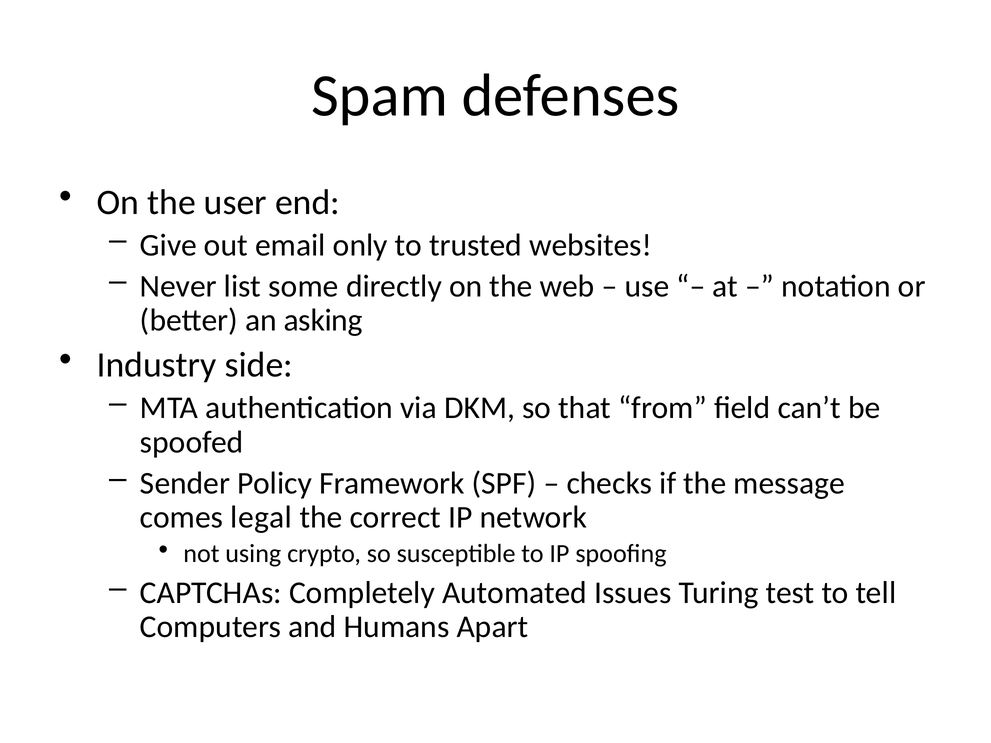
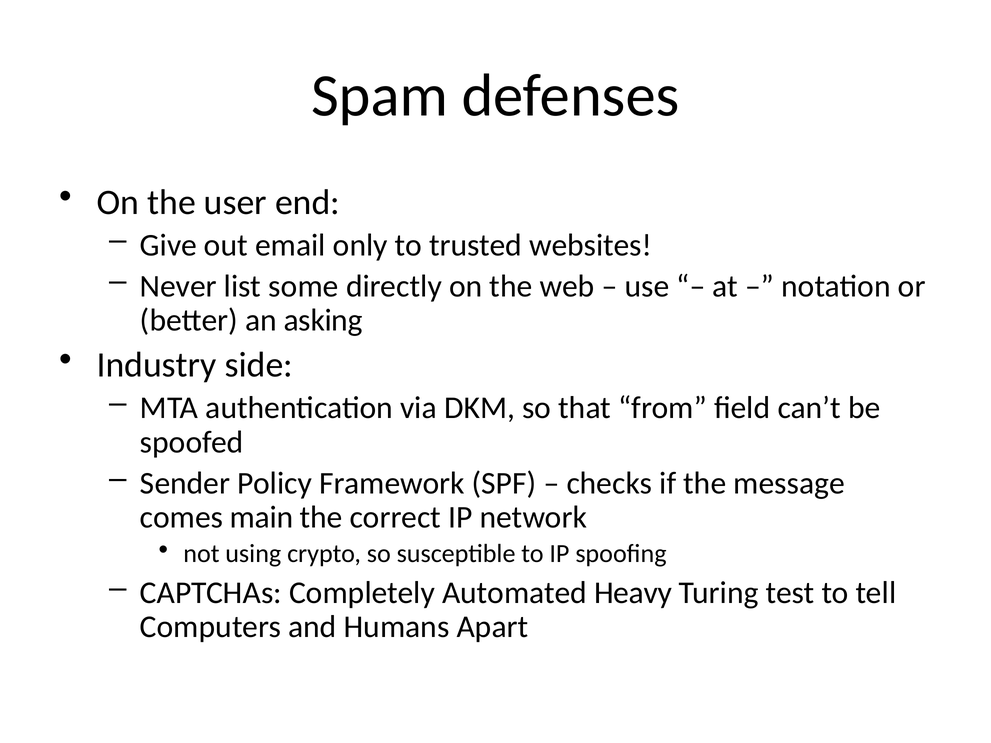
legal: legal -> main (262, 518)
Issues: Issues -> Heavy (633, 593)
